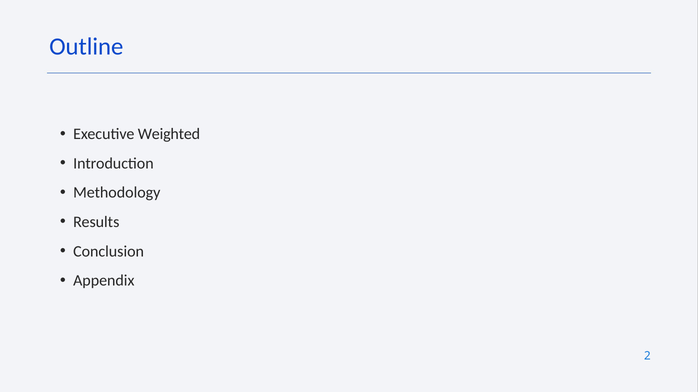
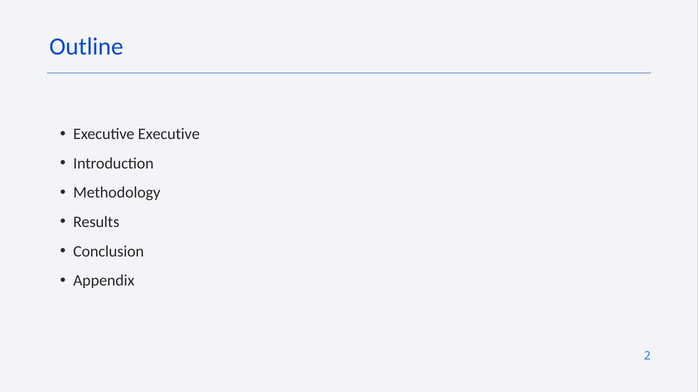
Executive Weighted: Weighted -> Executive (169, 134)
